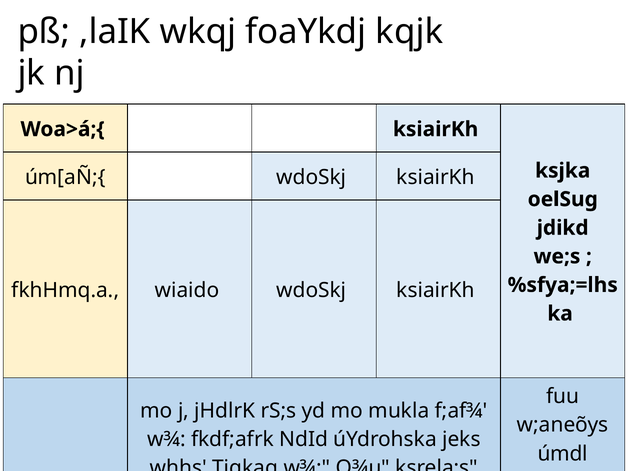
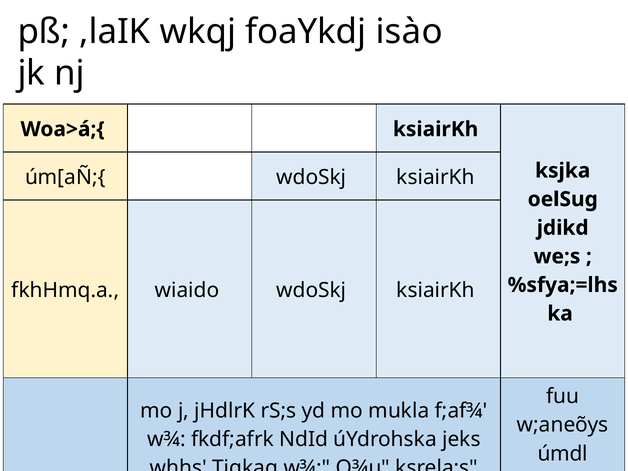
foaYkdj kqjk: kqjk -> isào (409, 32)
